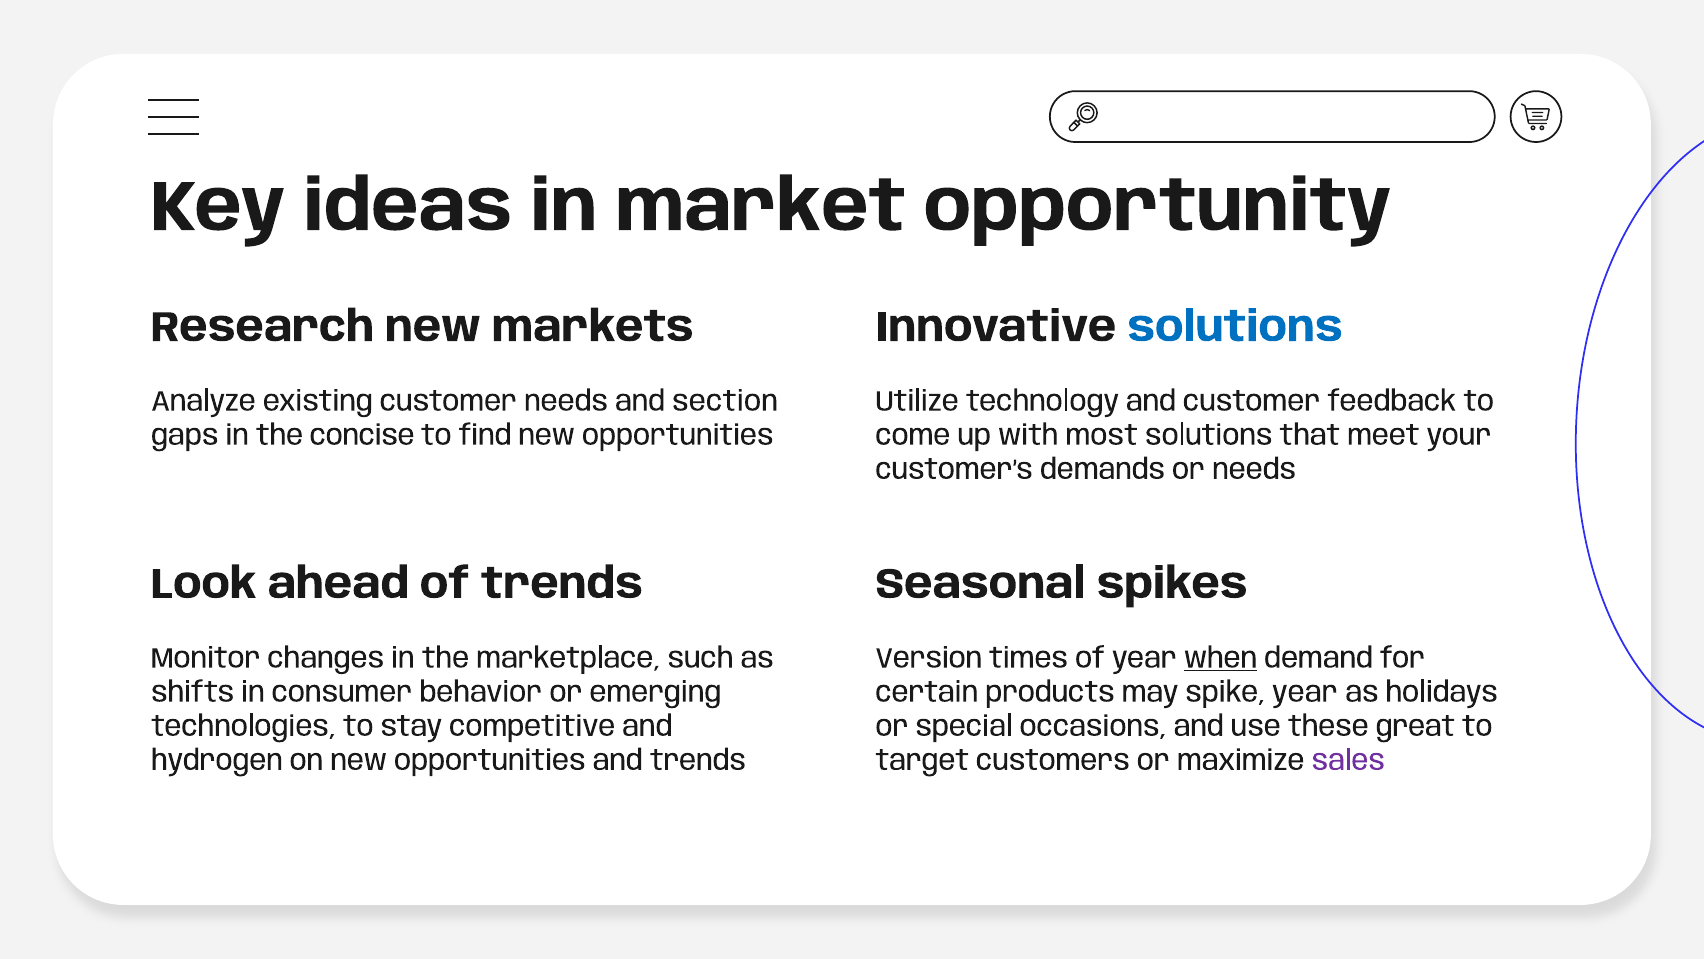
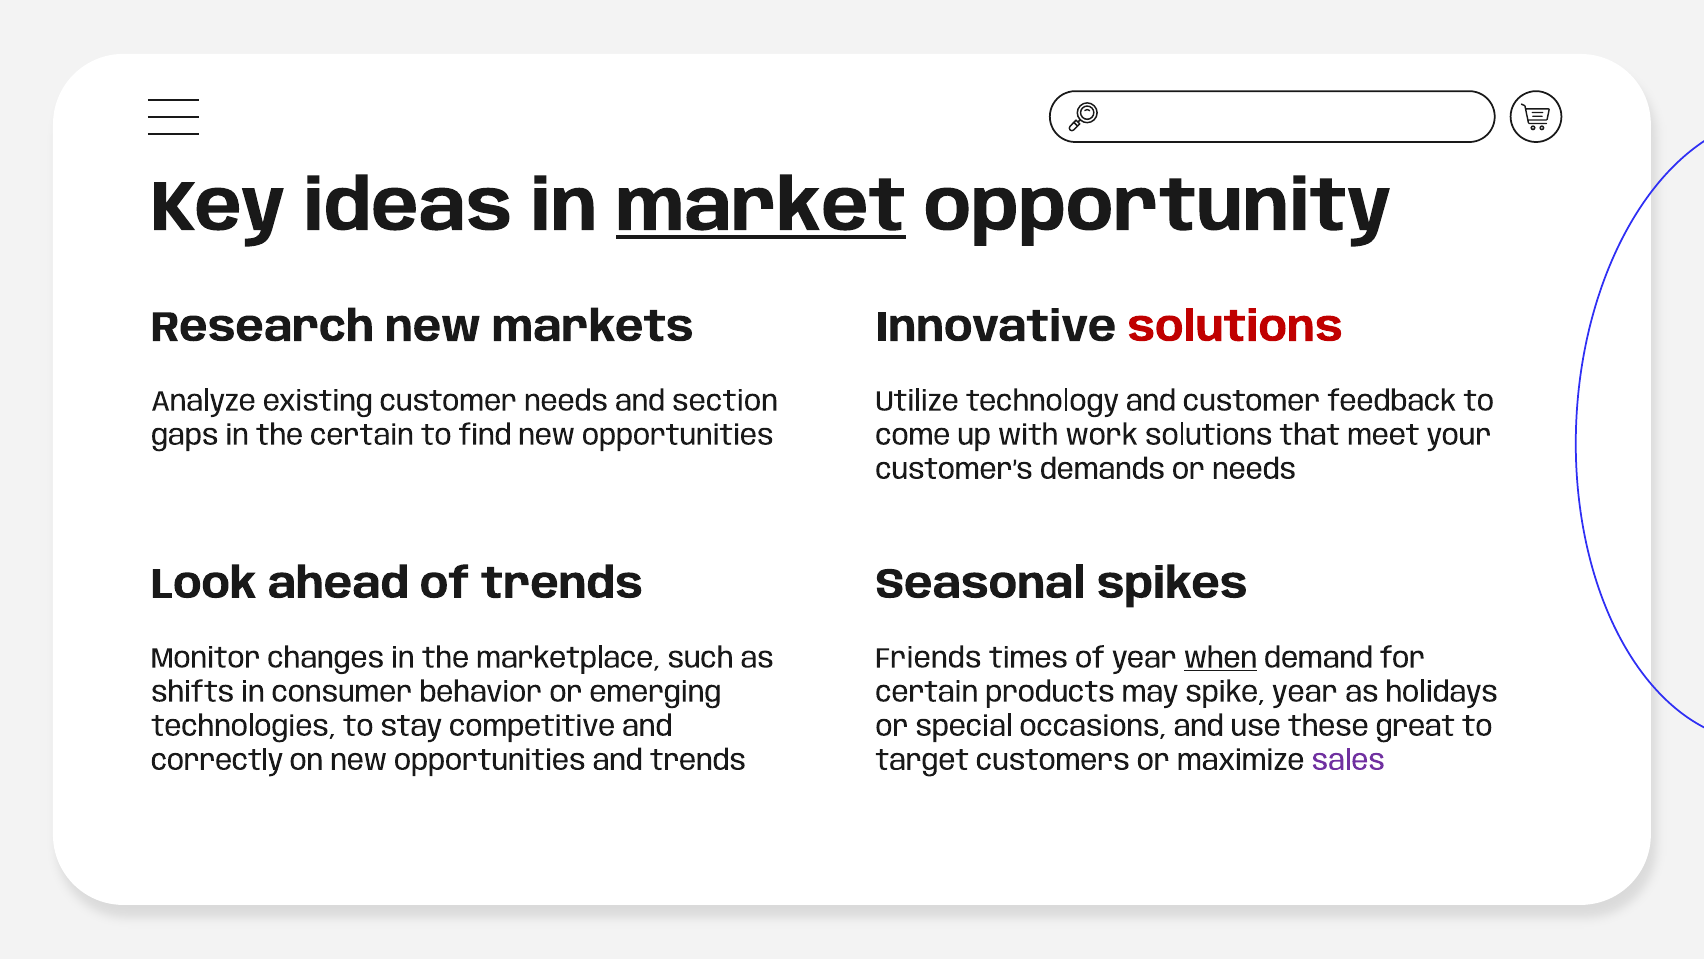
market underline: none -> present (761, 207)
solutions colour: blue -> red (1235, 327)
the concise: concise -> certain (362, 435)
most: most -> work (1102, 435)
Version: Version -> Friends (929, 658)
hydrogen: hydrogen -> correctly (217, 760)
